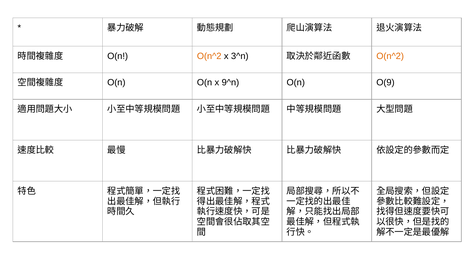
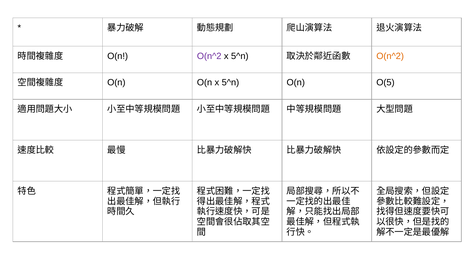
O(n^2 colour: orange -> purple (209, 56)
3^n: 3^n -> 5^n (240, 56)
O(n x 9^n: 9^n -> 5^n (230, 83)
O(9: O(9 -> O(5 (385, 83)
